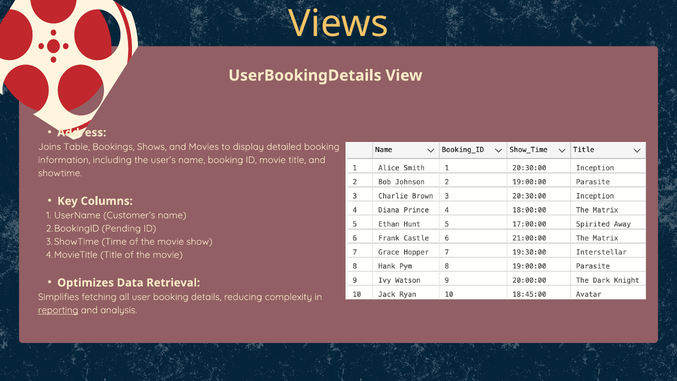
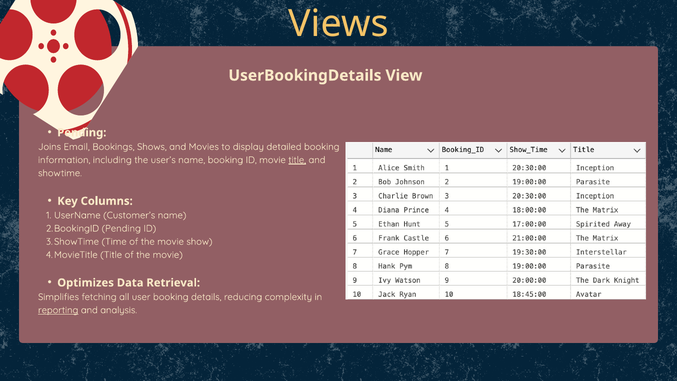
Address: Address -> Pending (82, 133)
Table: Table -> Email (77, 147)
title underline: none -> present (297, 160)
